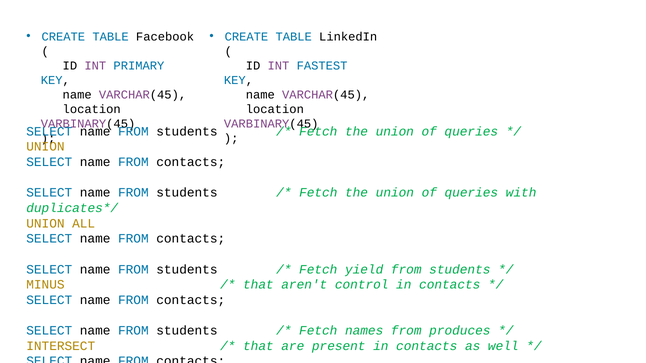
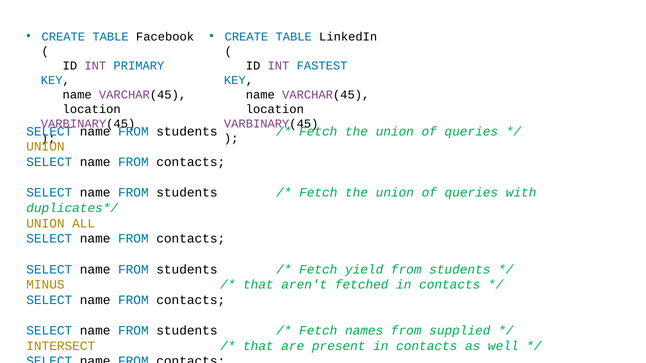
control: control -> fetched (362, 285)
produces: produces -> supplied (460, 331)
